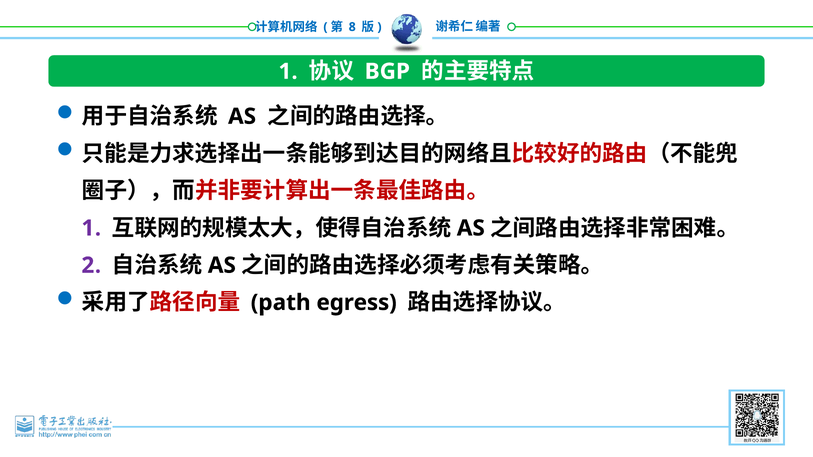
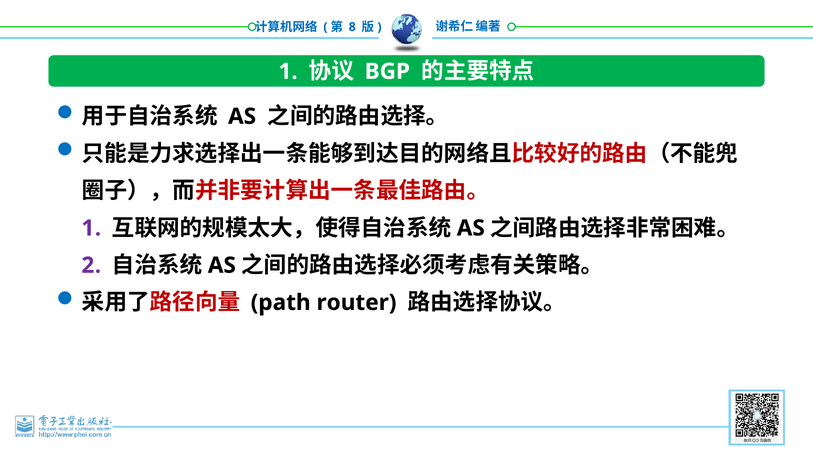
egress: egress -> router (356, 303)
